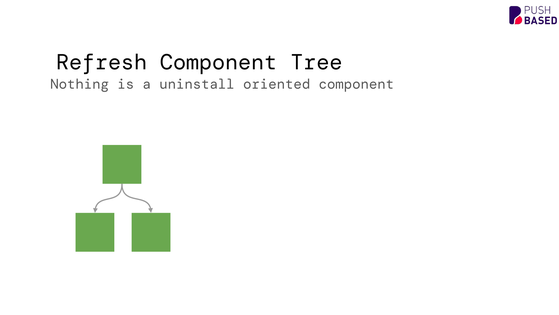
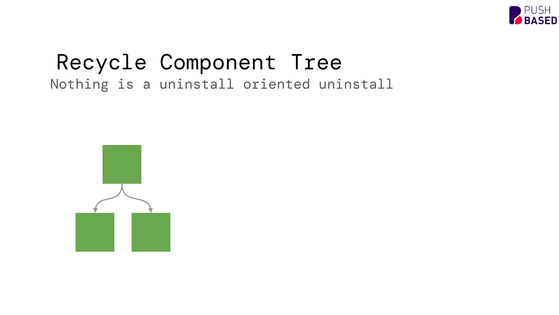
Refresh: Refresh -> Recycle (102, 62)
oriented component: component -> uninstall (356, 84)
